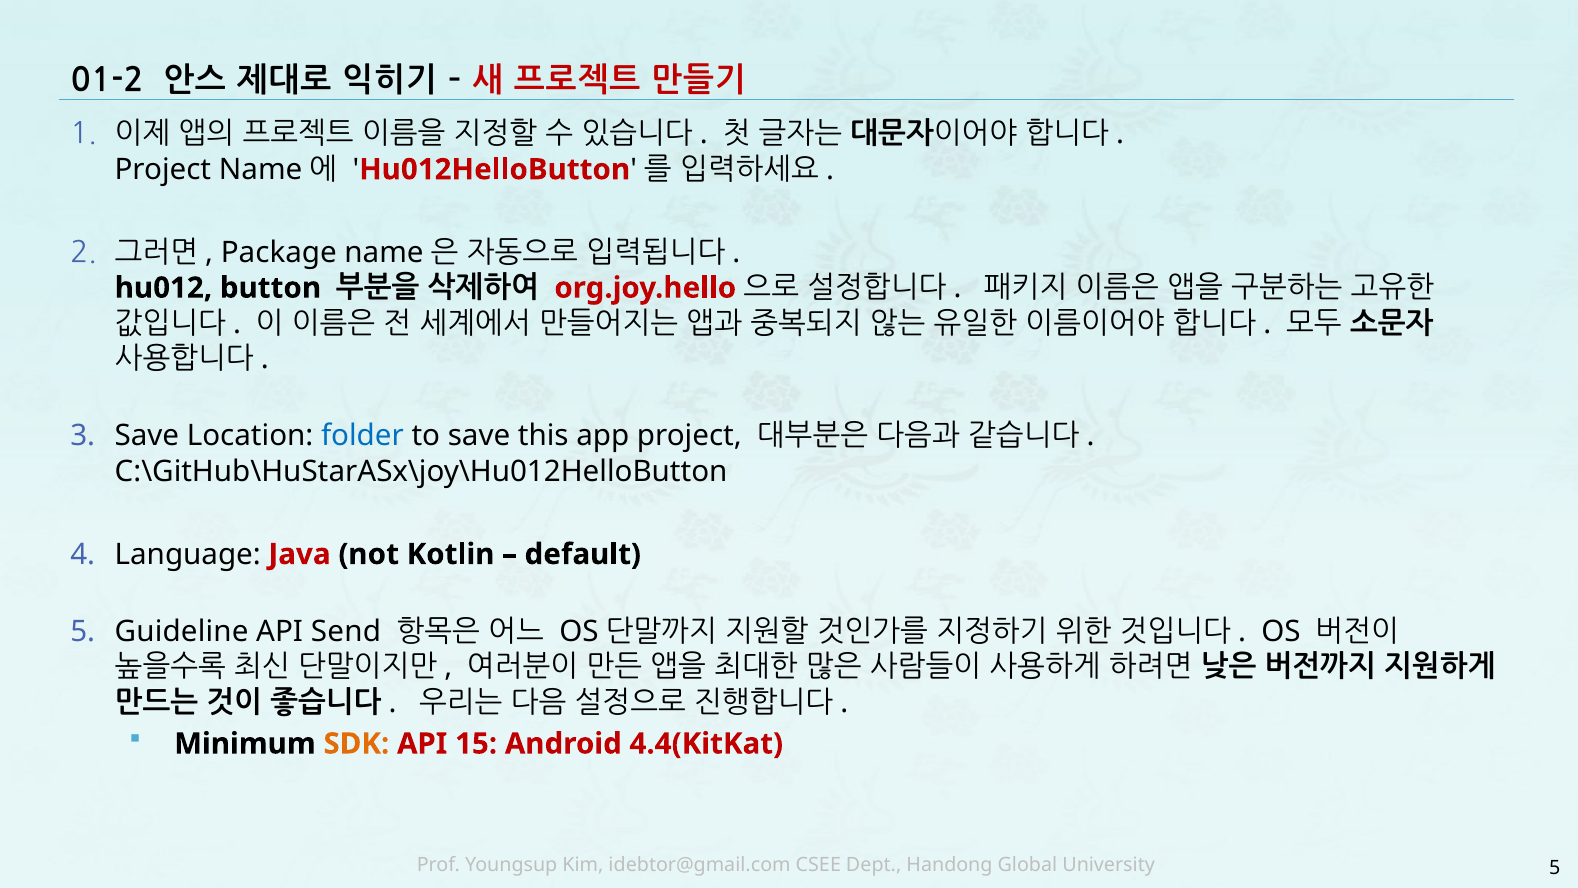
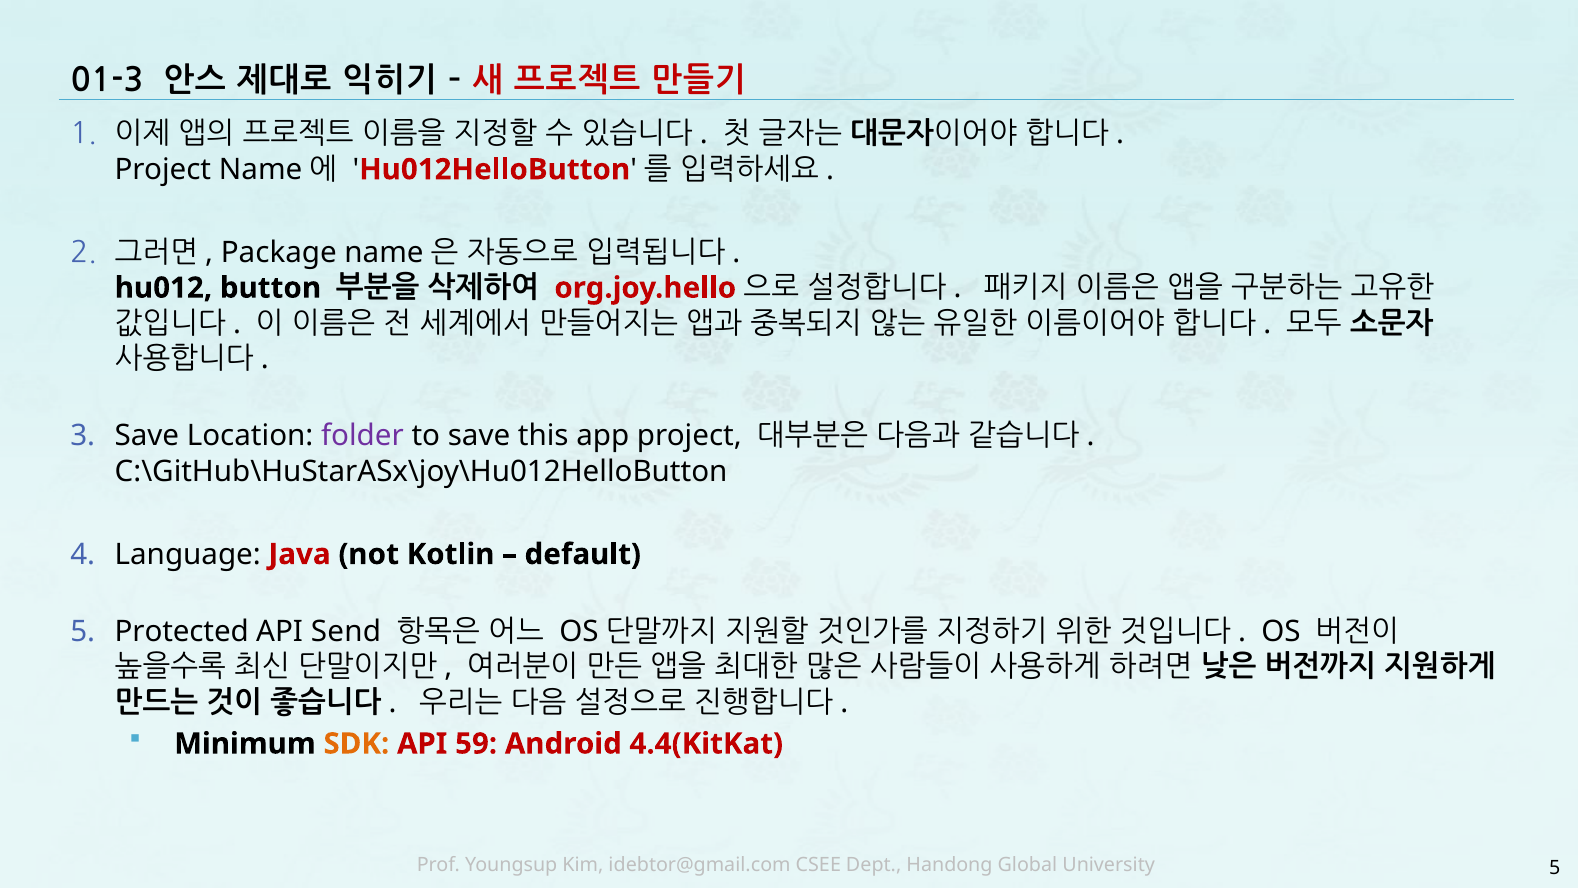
01-2: 01-2 -> 01-3 (107, 81)
folder colour: blue -> purple (362, 436)
Guideline: Guideline -> Protected (182, 631)
15: 15 -> 59 (476, 743)
